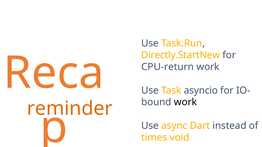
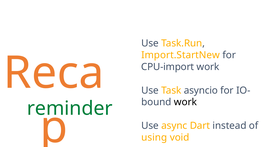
Directly.StartNew: Directly.StartNew -> Import.StartNew (181, 55)
CPU-return: CPU-return -> CPU-import (168, 67)
reminder colour: orange -> green (70, 109)
times: times -> using (154, 138)
